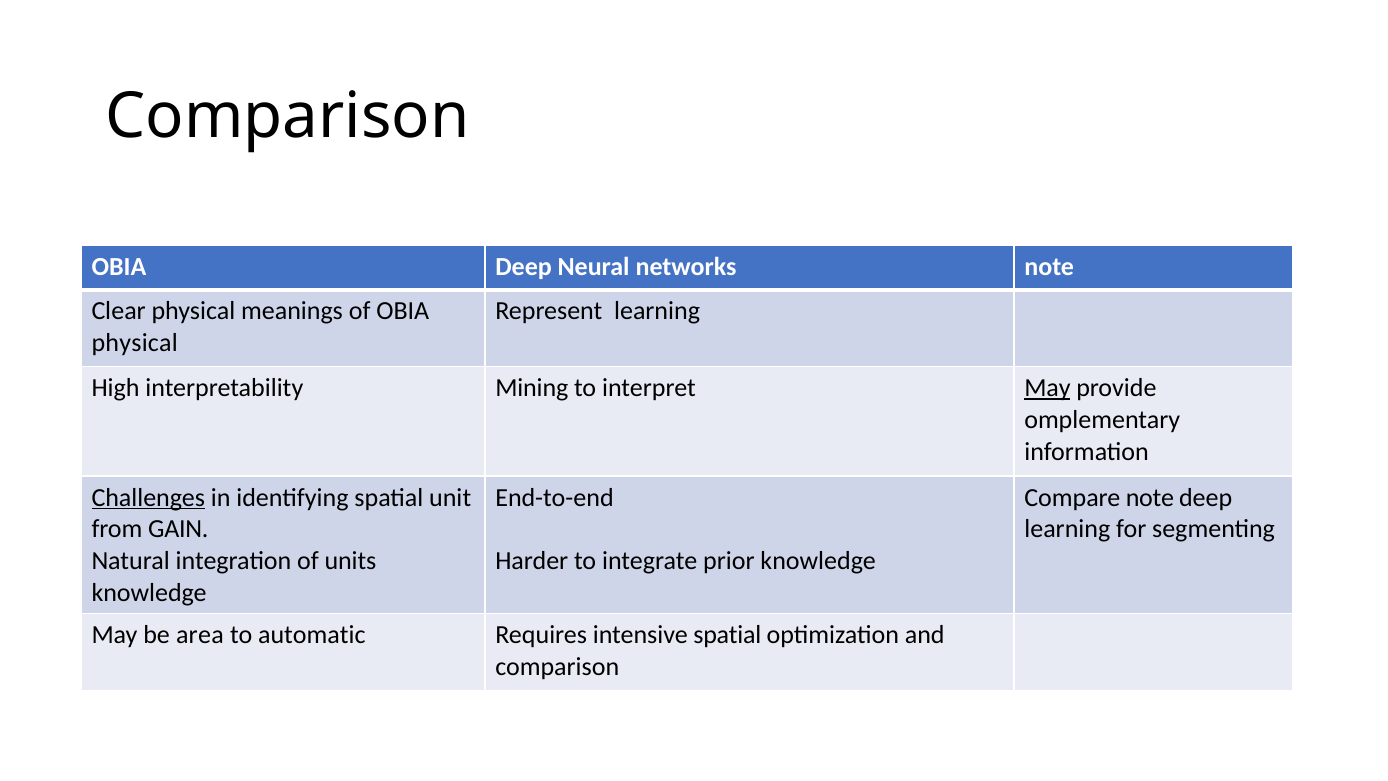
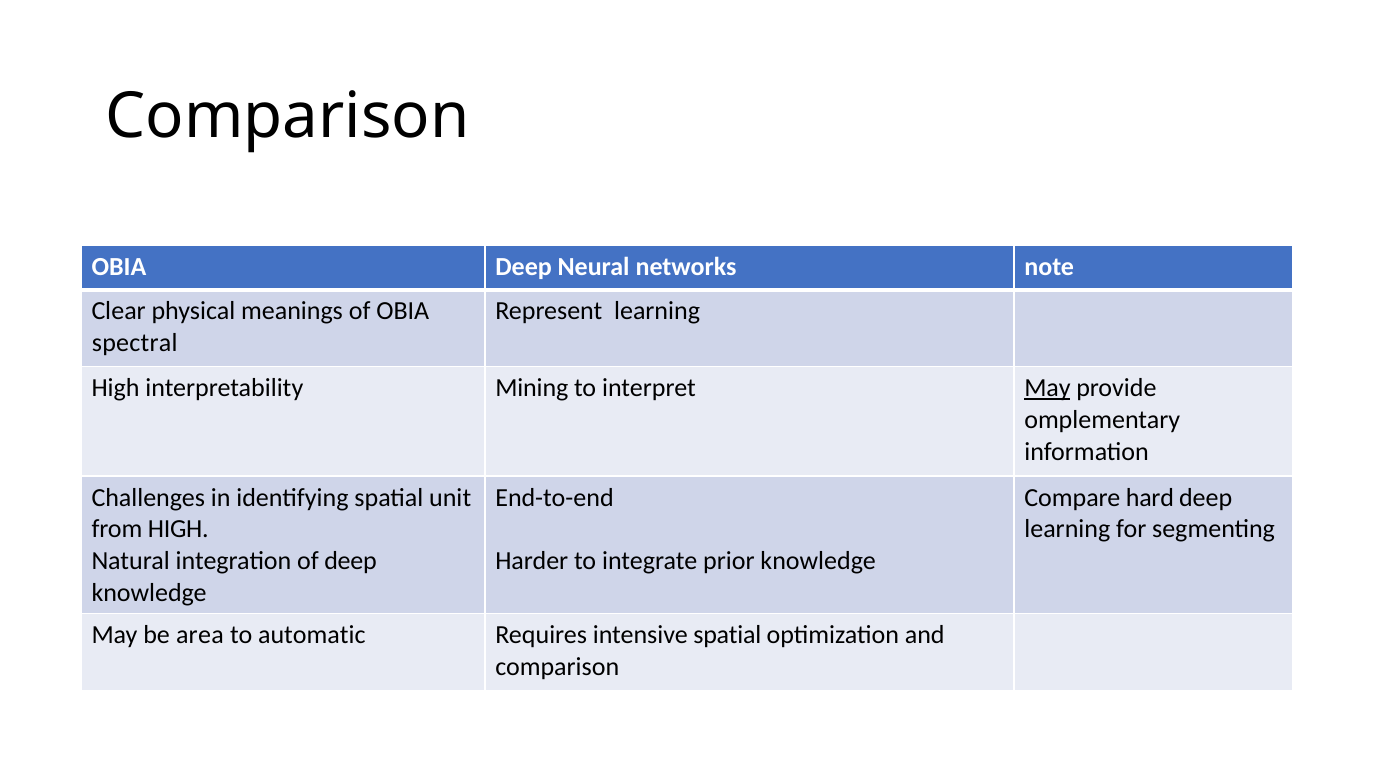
physical: physical -> spectral (135, 343)
Challenges underline: present -> none (148, 497)
Compare note: note -> hard (1150, 497)
from GAIN: GAIN -> HIGH (178, 529)
of units: units -> deep (351, 561)
